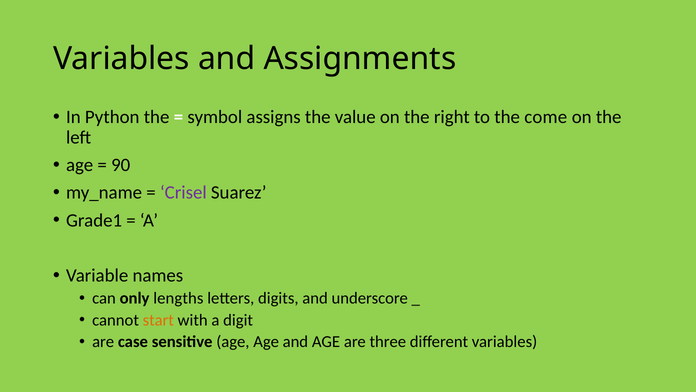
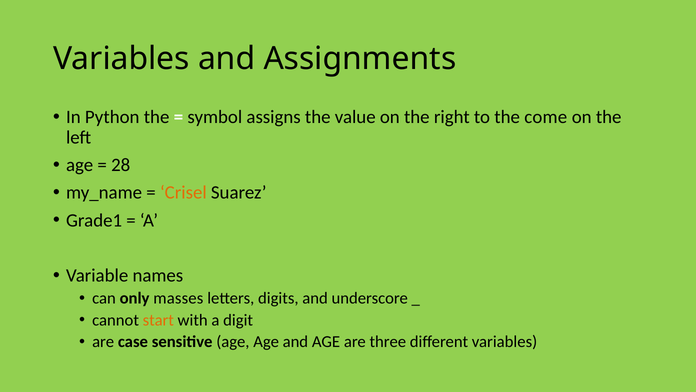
90: 90 -> 28 (121, 165)
Crisel colour: purple -> orange (183, 192)
lengths: lengths -> masses (178, 298)
